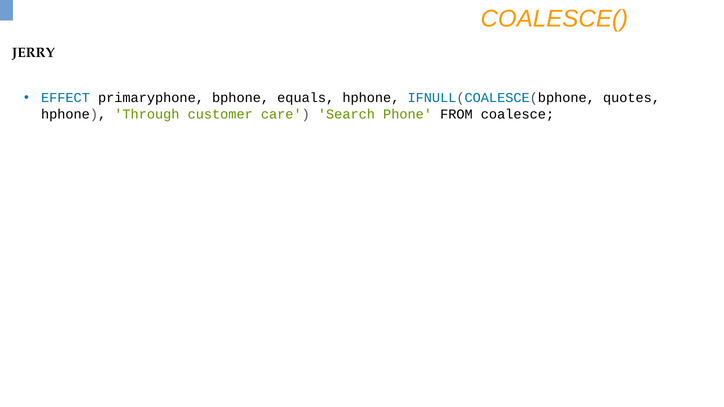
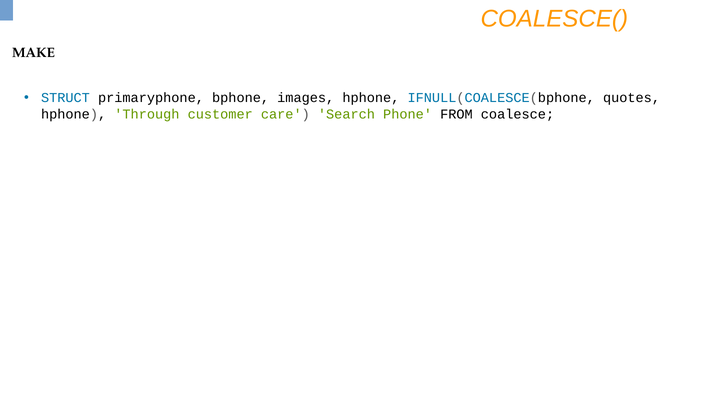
JERRY: JERRY -> MAKE (33, 53)
EFFECT: EFFECT -> STRUCT (65, 98)
equals: equals -> images (306, 98)
